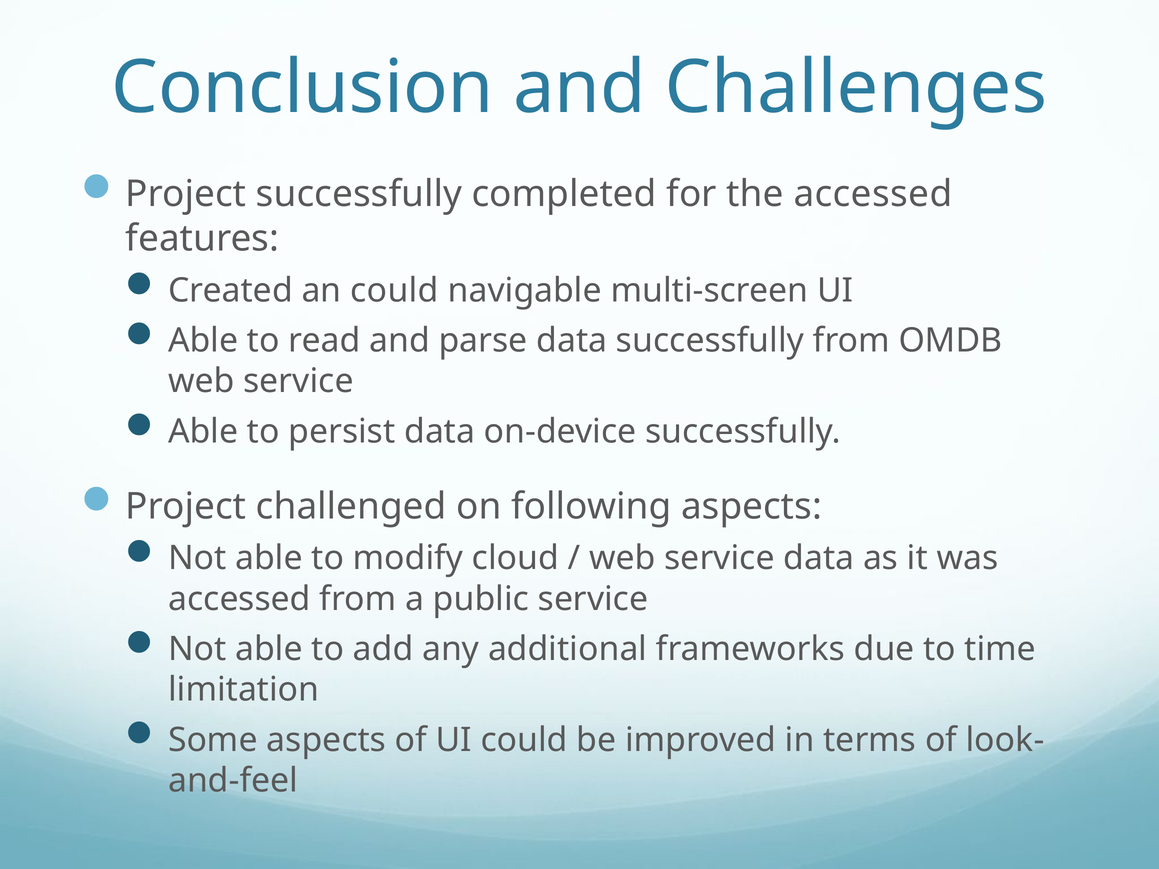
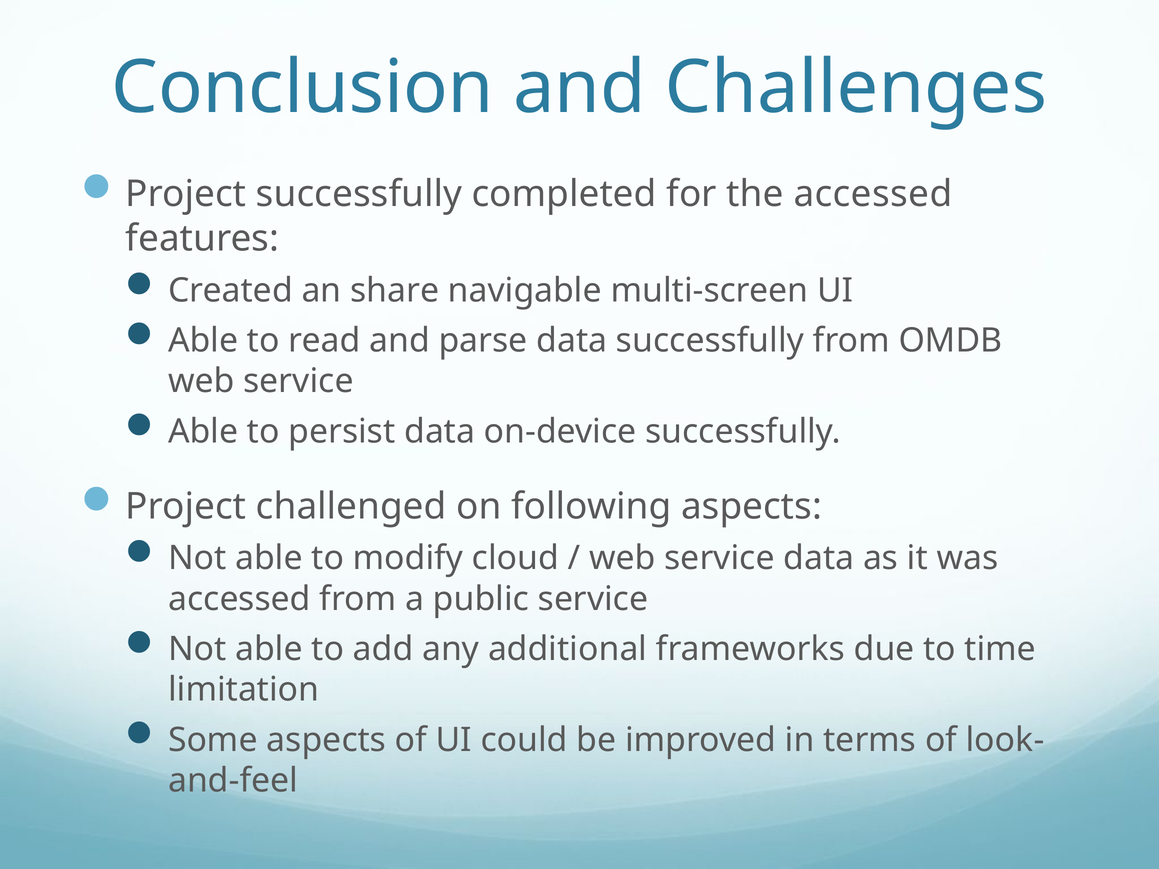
an could: could -> share (395, 291)
